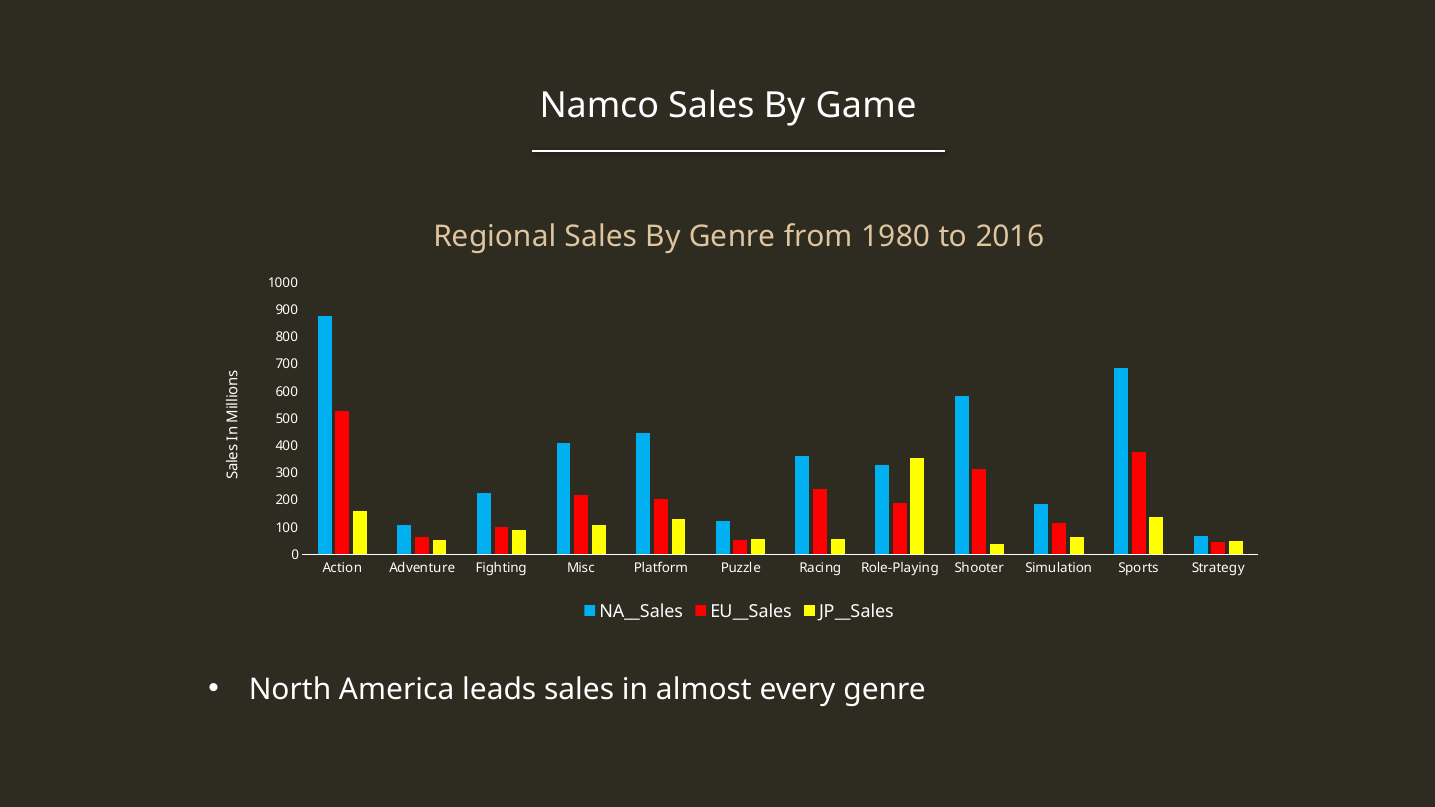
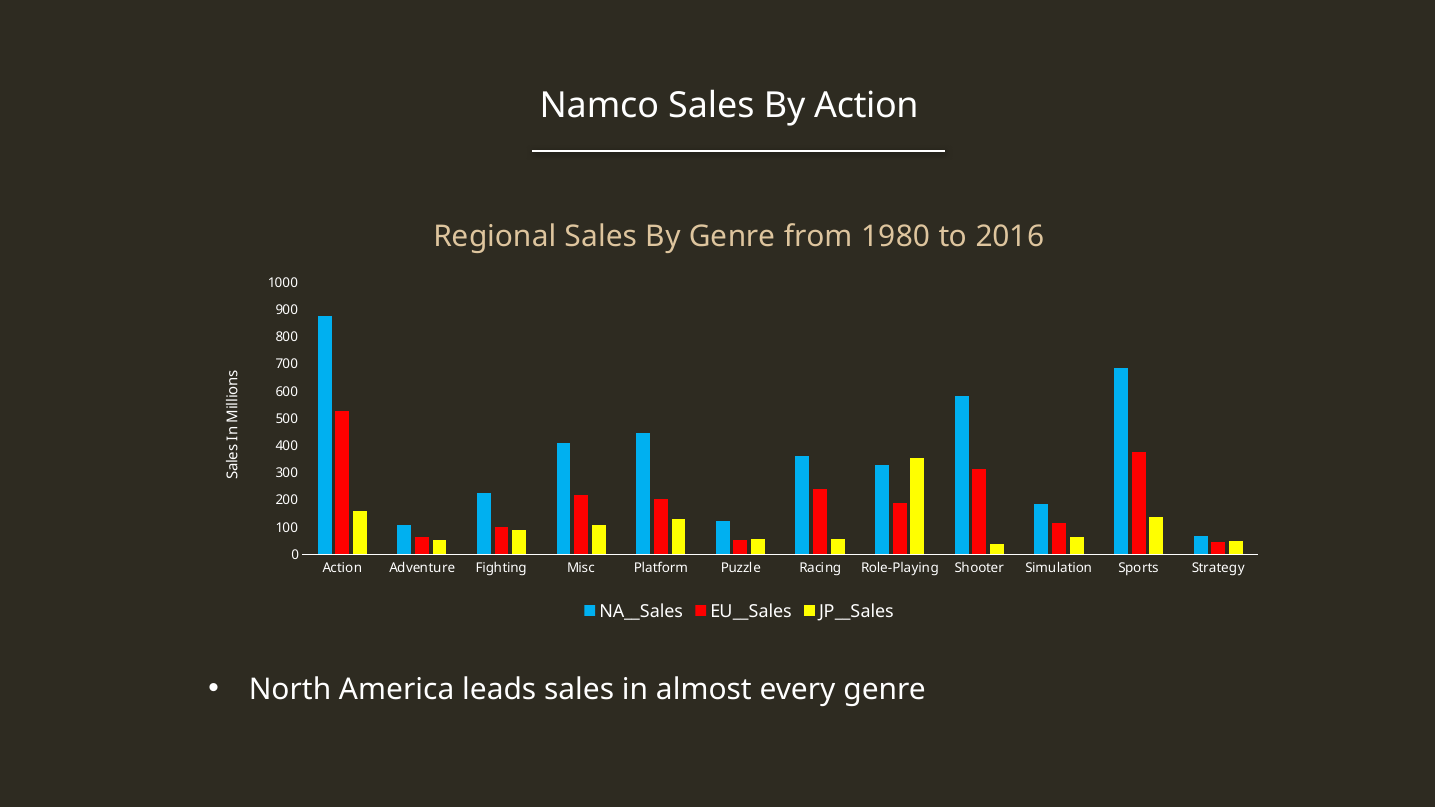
By Game: Game -> Action (866, 106)
